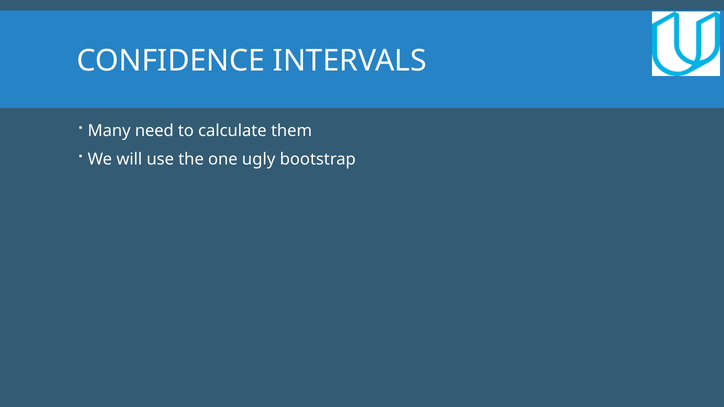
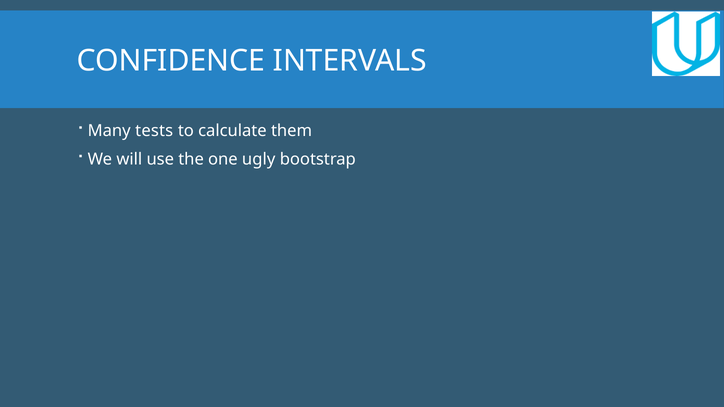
need: need -> tests (154, 131)
